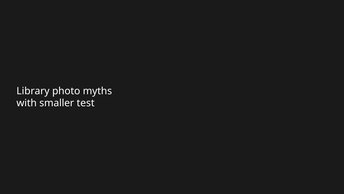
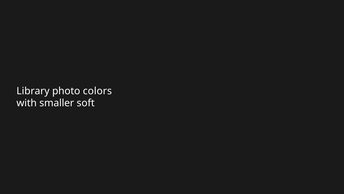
myths: myths -> colors (97, 91)
test: test -> soft (86, 103)
